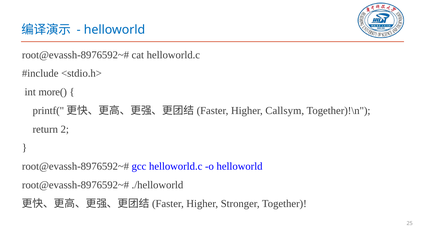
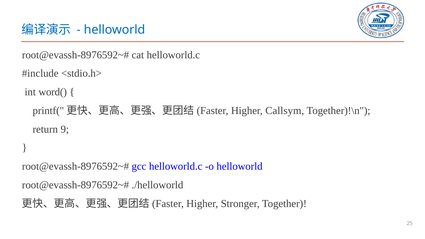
more(: more( -> word( (53, 92)
2: 2 -> 9 (65, 129)
